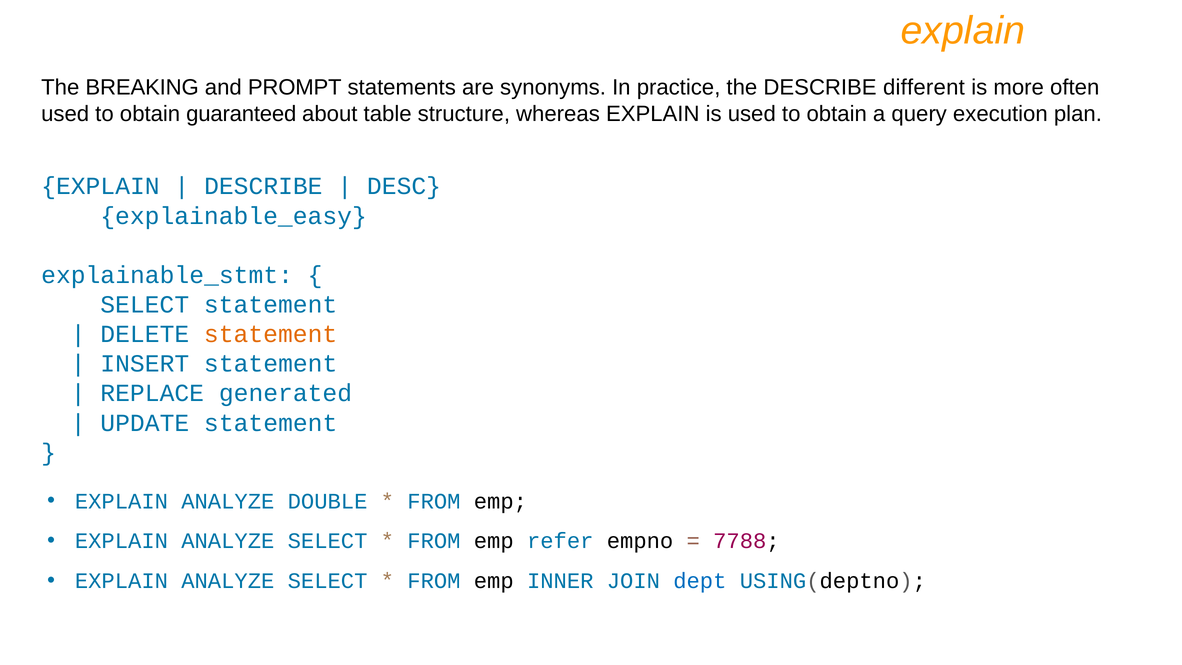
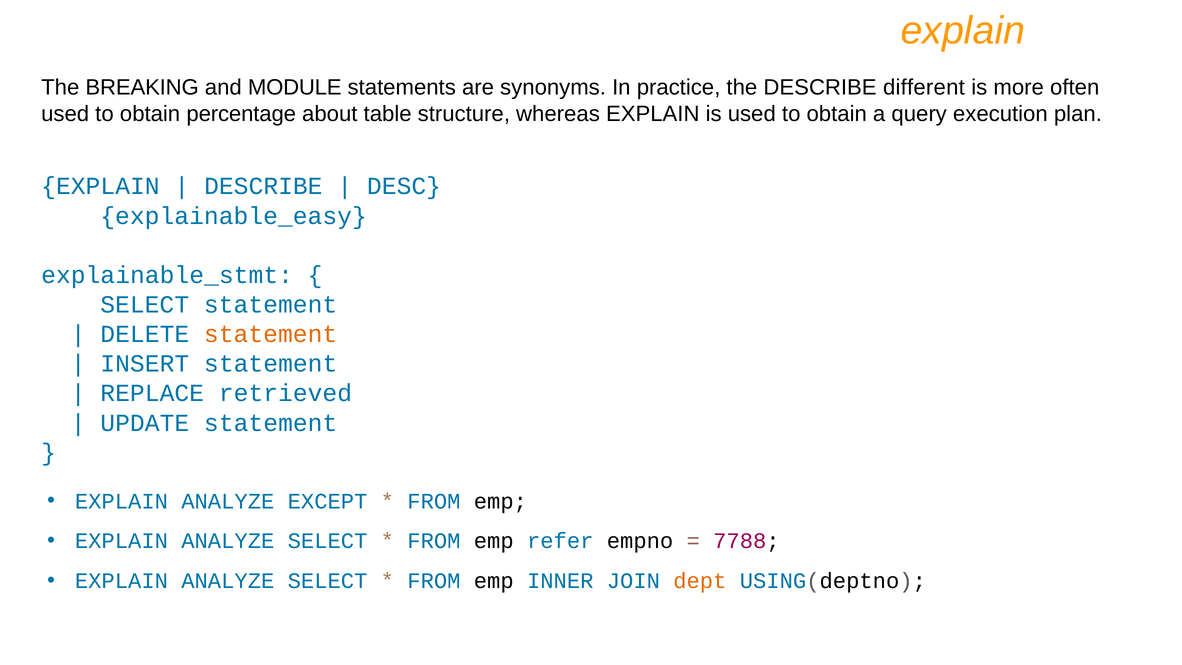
PROMPT: PROMPT -> MODULE (295, 87)
guaranteed: guaranteed -> percentage (241, 114)
generated: generated -> retrieved (285, 393)
DOUBLE: DOUBLE -> EXCEPT (328, 501)
dept colour: blue -> orange (700, 581)
